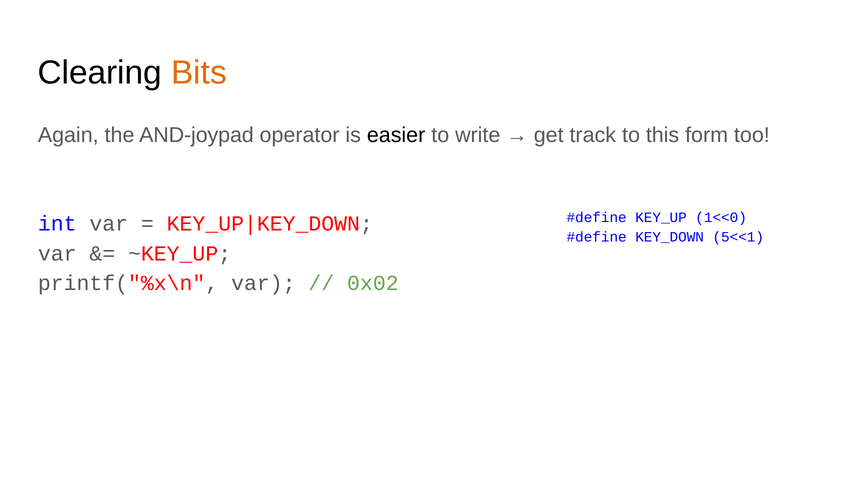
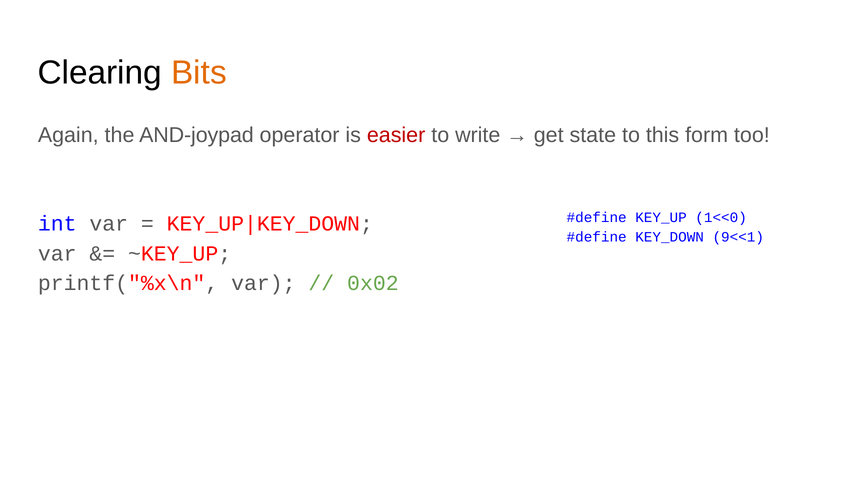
easier colour: black -> red (396, 135)
track: track -> state (593, 135)
5<<1: 5<<1 -> 9<<1 (738, 237)
